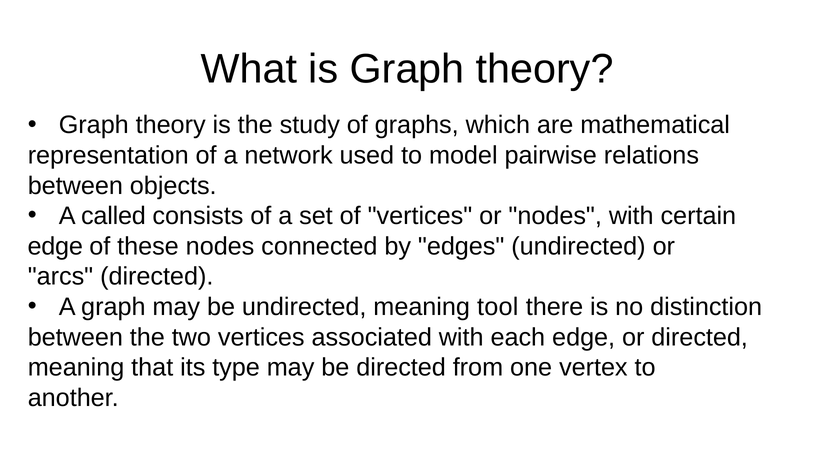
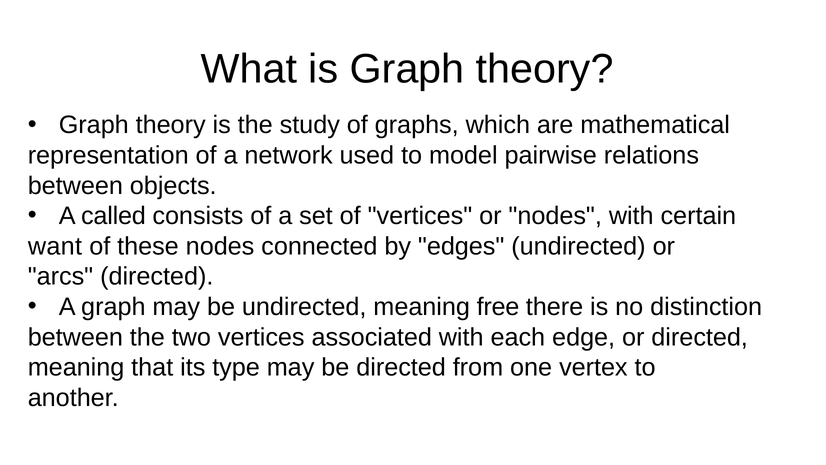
edge: edge -> want (55, 246)
tool: tool -> free (498, 307)
